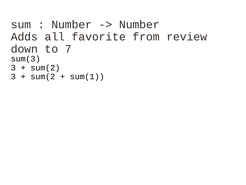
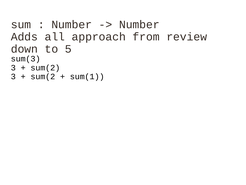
favorite: favorite -> approach (99, 37)
7: 7 -> 5 (68, 49)
